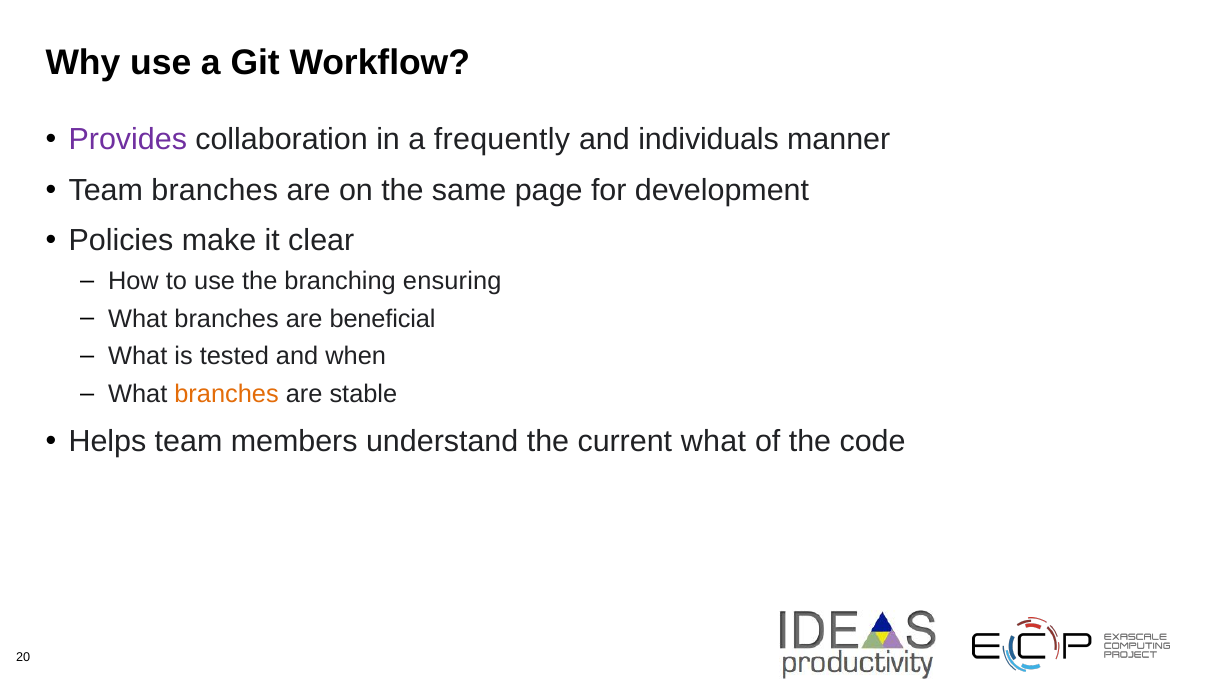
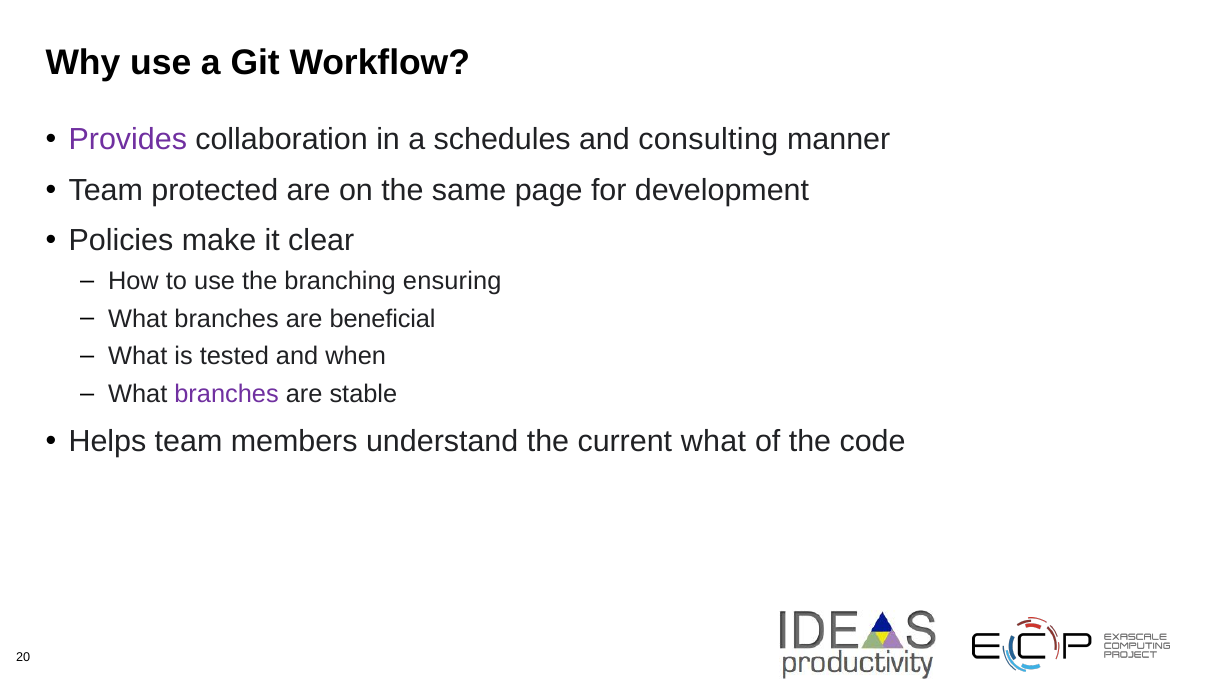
frequently: frequently -> schedules (502, 140)
individuals: individuals -> consulting (708, 140)
Team branches: branches -> protected (215, 190)
branches colour: orange -> purple (227, 394)
